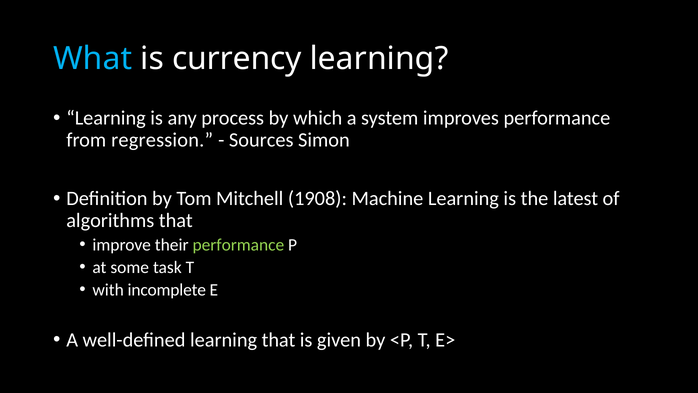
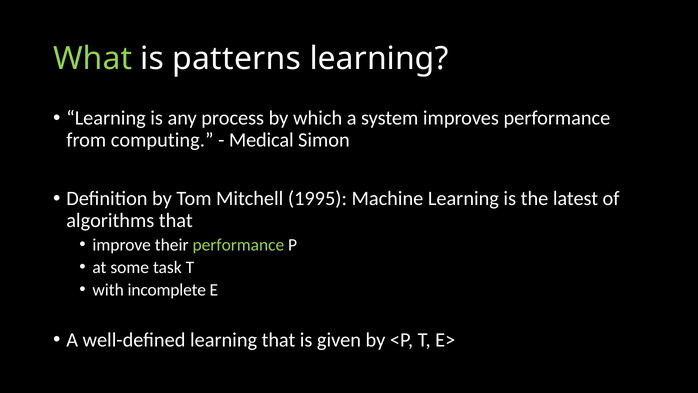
What colour: light blue -> light green (93, 59)
currency: currency -> patterns (237, 59)
regression: regression -> computing (162, 140)
Sources: Sources -> Medical (261, 140)
1908: 1908 -> 1995 (317, 199)
